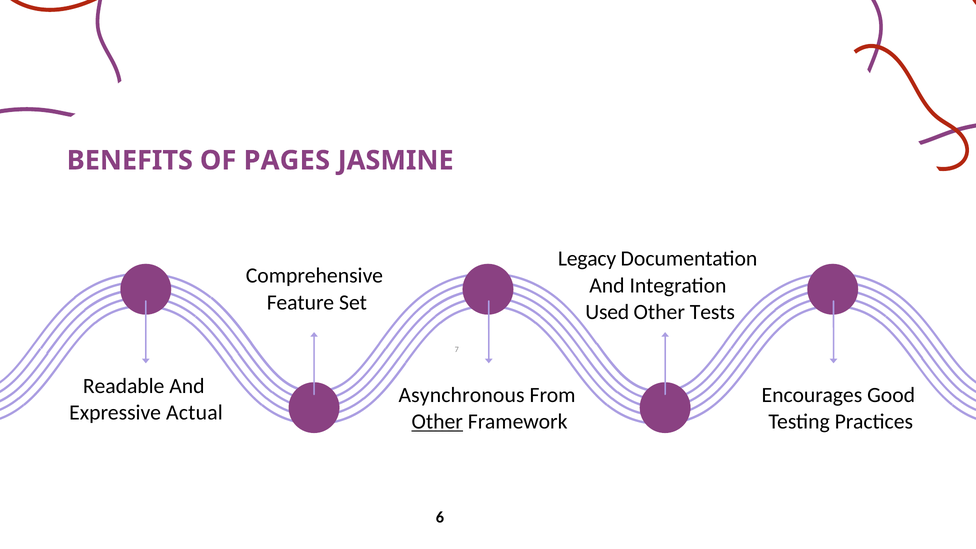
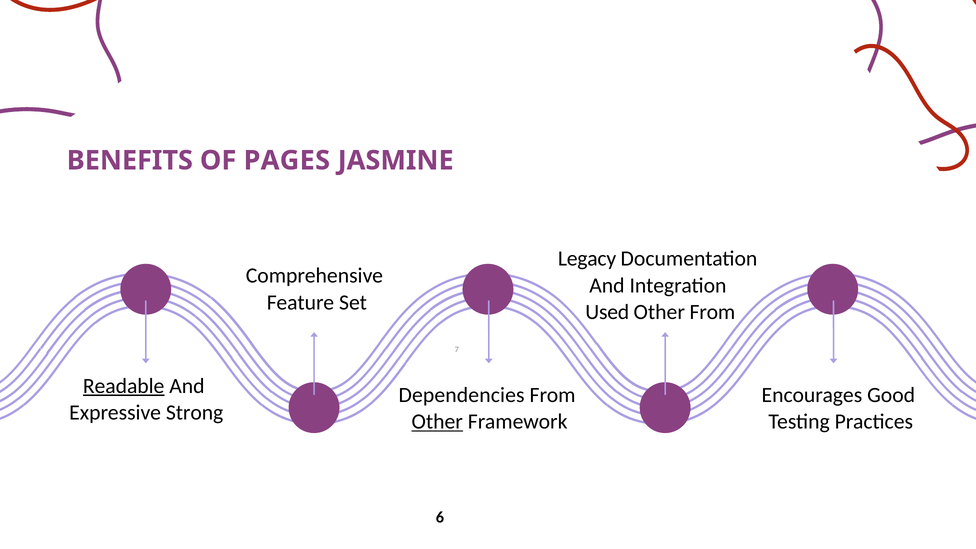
Other Tests: Tests -> From (712, 312)
Readable underline: none -> present (124, 386)
Asynchronous: Asynchronous -> Dependencies (462, 395)
Actual: Actual -> Strong (195, 413)
